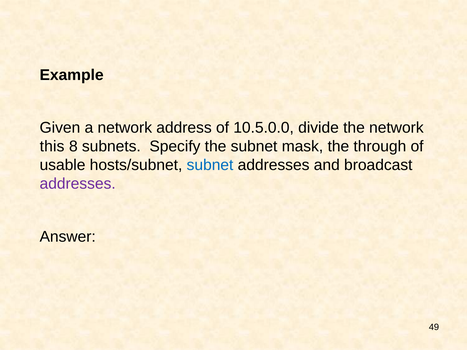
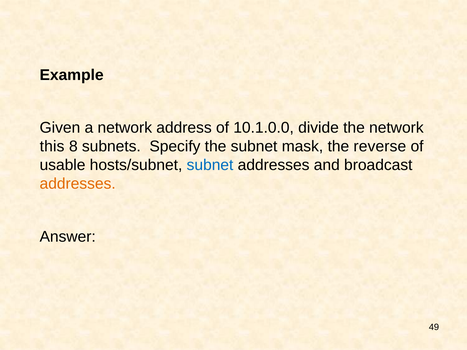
10.5.0.0: 10.5.0.0 -> 10.1.0.0 (264, 128)
through: through -> reverse (380, 147)
addresses colour: purple -> orange (78, 184)
